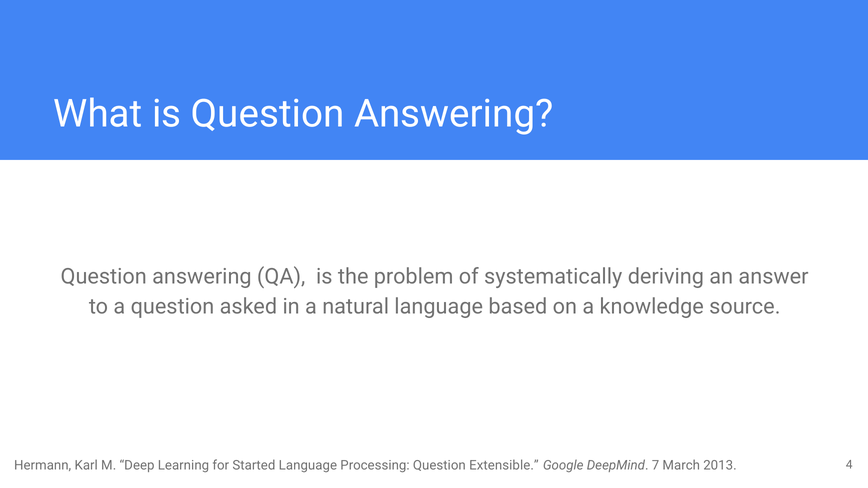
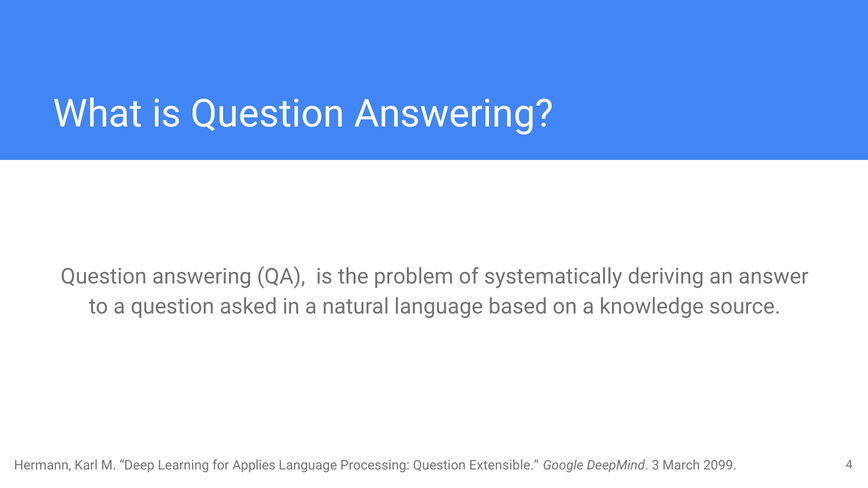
Started: Started -> Applies (254, 466)
7: 7 -> 3 (656, 466)
2013: 2013 -> 2099 (720, 466)
